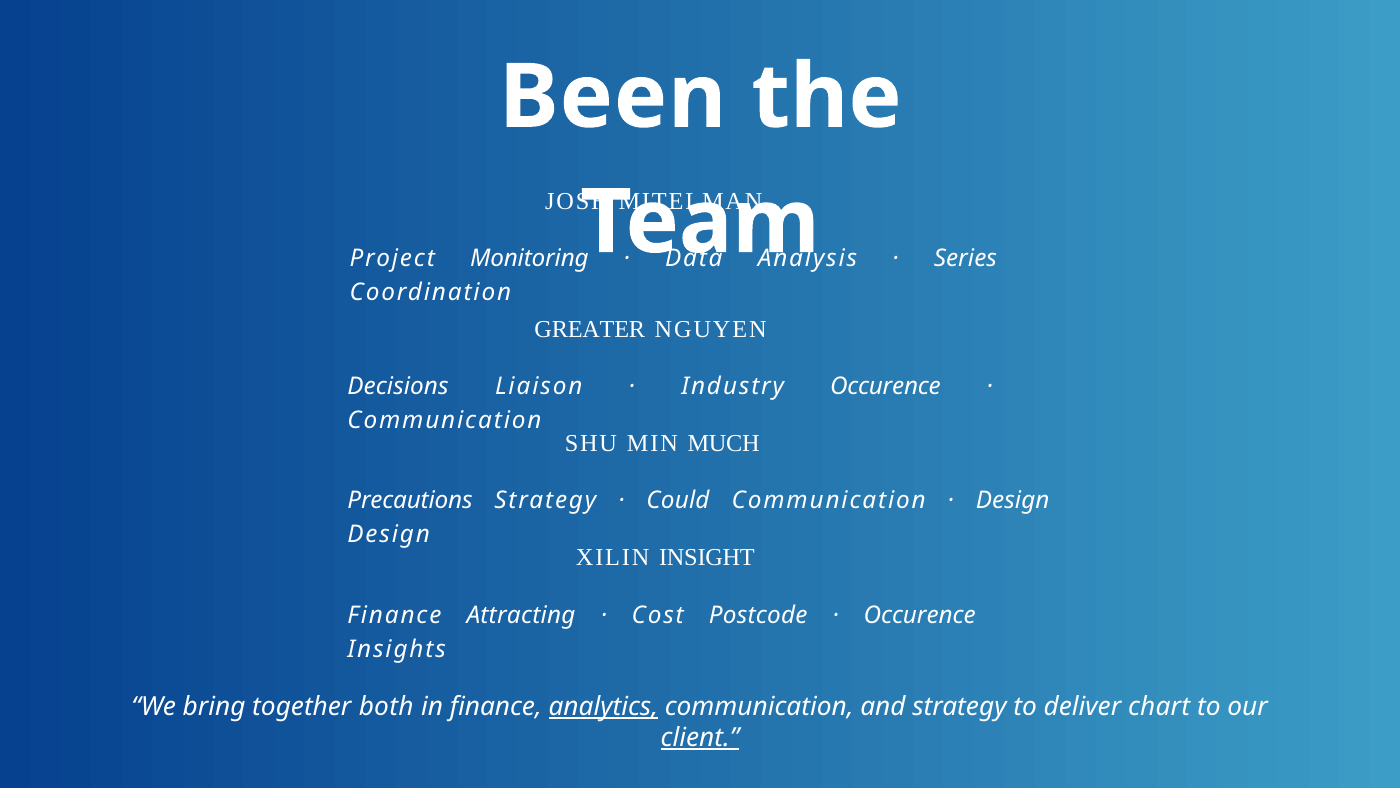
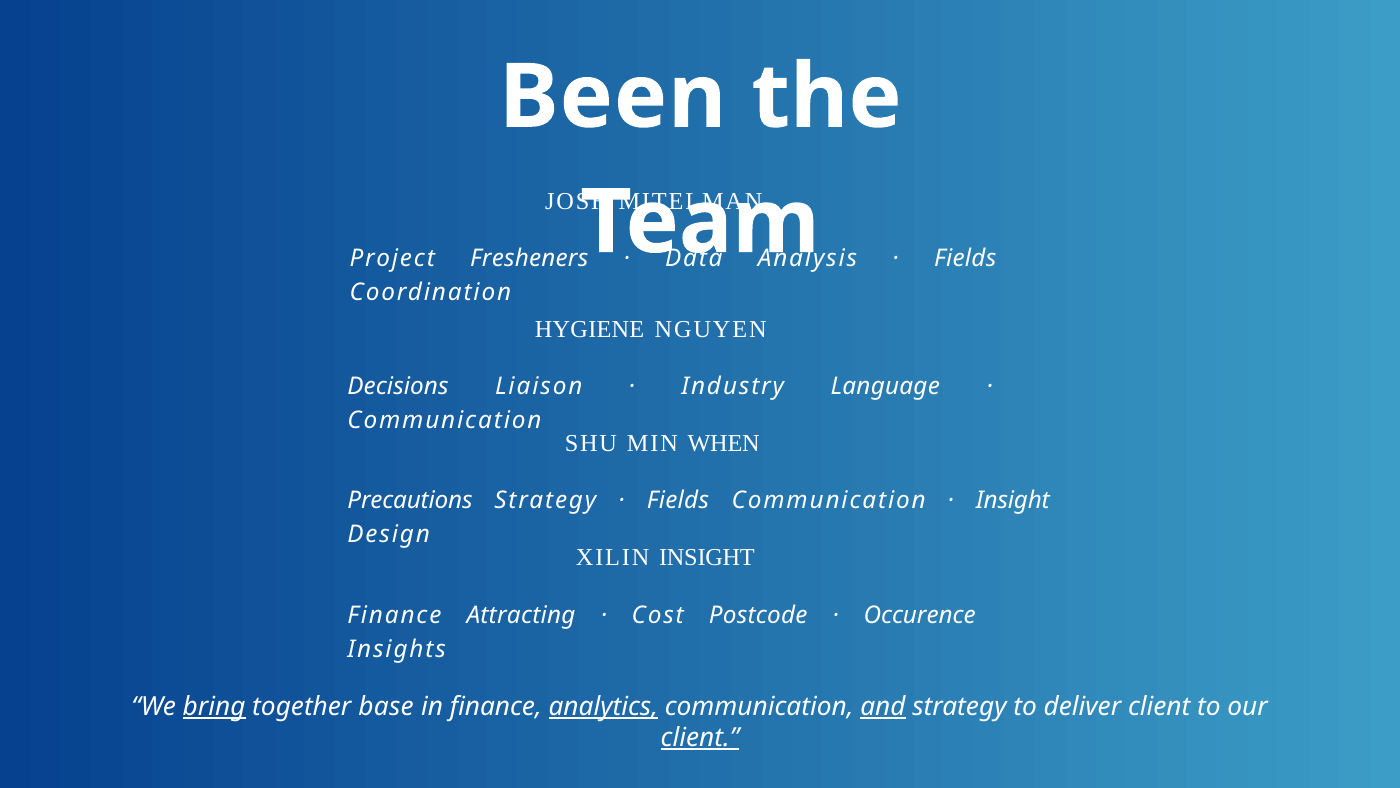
Monitoring: Monitoring -> Fresheners (529, 259)
Series: Series -> Fields (965, 259)
GREATER: GREATER -> HYGIENE (590, 329)
Industry Occurence: Occurence -> Language (885, 386)
MUCH: MUCH -> WHEN (724, 443)
Could: Could -> Fields (678, 500)
Design: Design -> Insight (1013, 500)
bring underline: none -> present (214, 706)
both: both -> base (386, 706)
and underline: none -> present (883, 706)
deliver chart: chart -> client (1159, 706)
